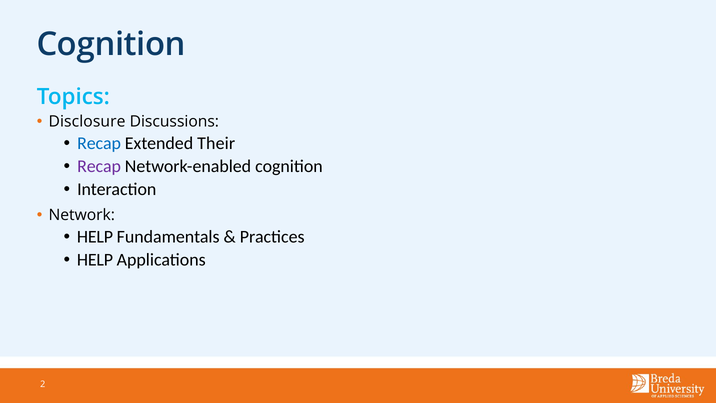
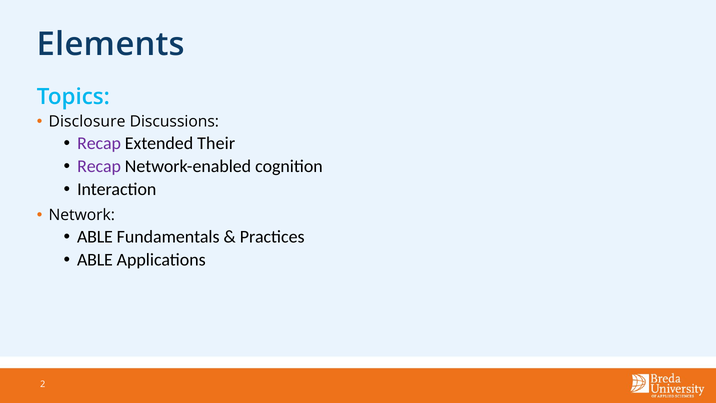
Cognition: Cognition -> Elements (111, 44)
Recap colour: blue -> purple (99, 143)
HELP: HELP -> ABLE (95, 237)
HELP: HELP -> ABLE (95, 260)
